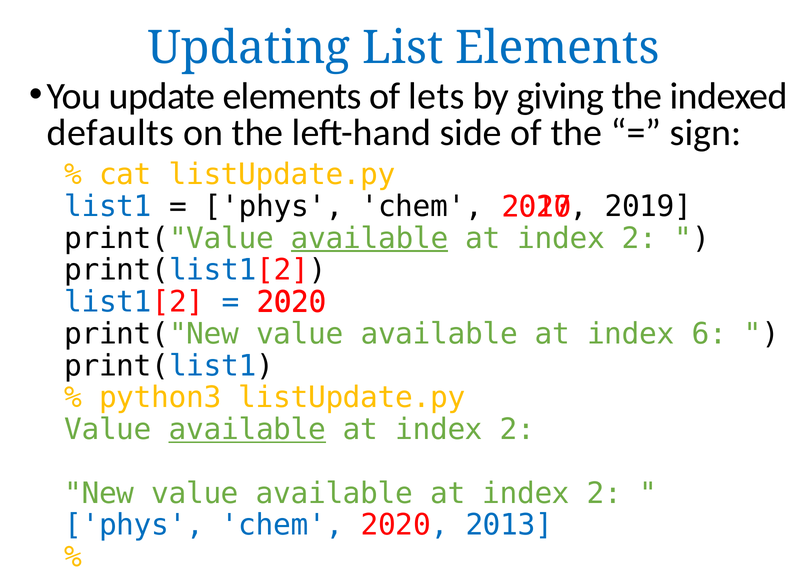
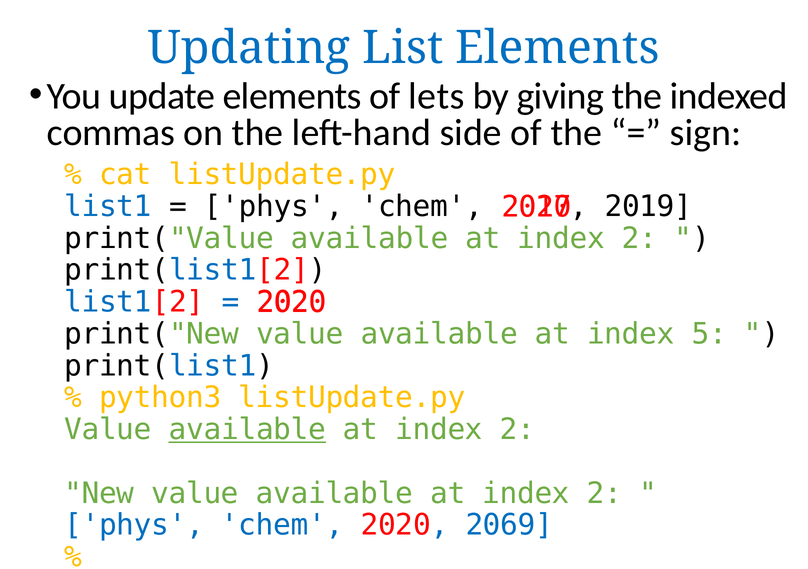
defaults: defaults -> commas (111, 133)
available underline: present -> none (370, 239)
6: 6 -> 5 (709, 334)
2013: 2013 -> 2069 (509, 526)
